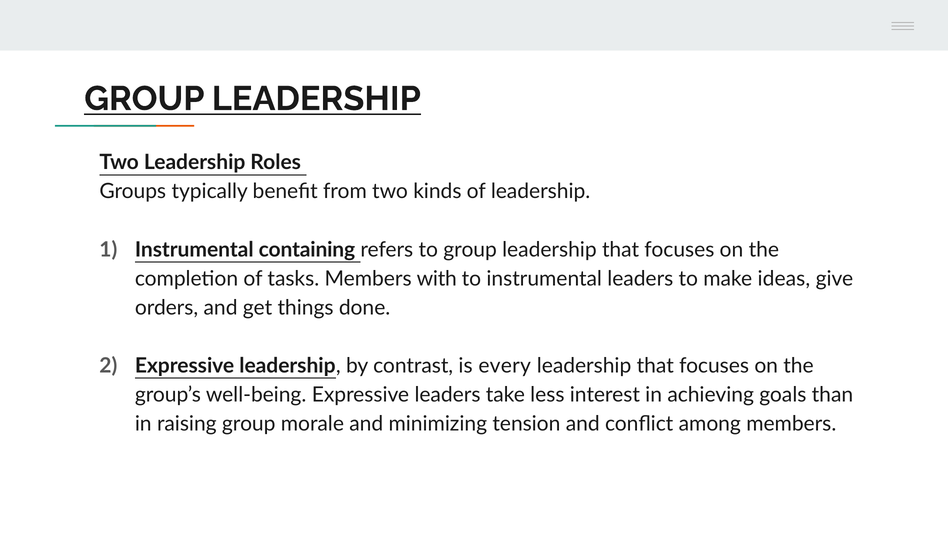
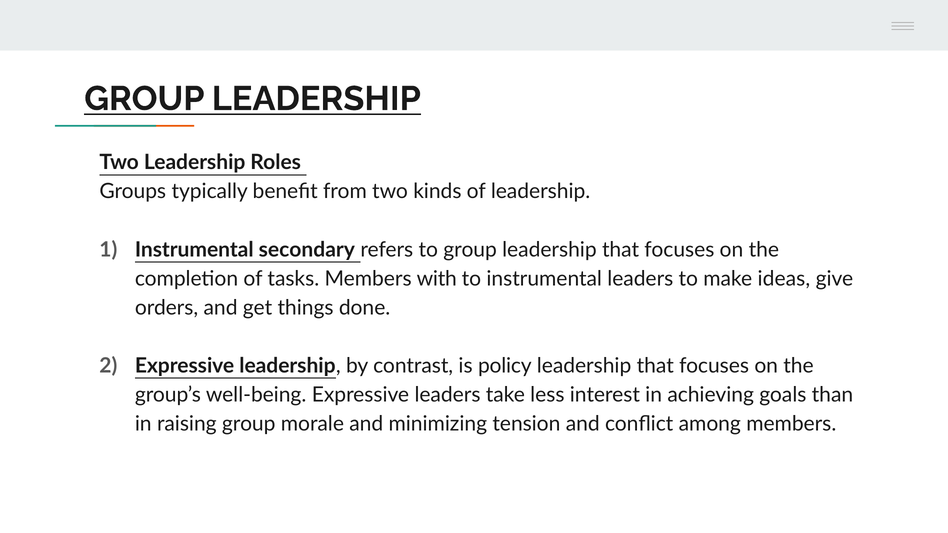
containing: containing -> secondary (307, 250)
every: every -> policy (505, 366)
